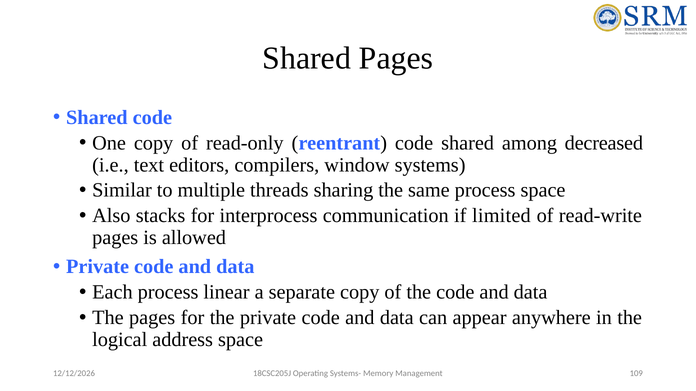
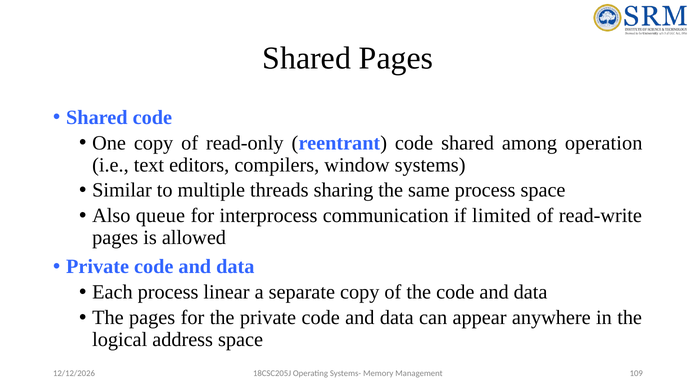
decreased: decreased -> operation (604, 143)
stacks: stacks -> queue (160, 216)
